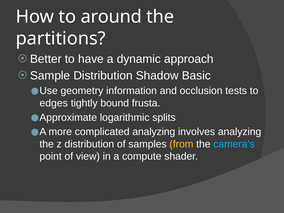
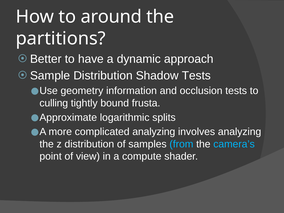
Shadow Basic: Basic -> Tests (196, 76)
edges: edges -> culling (54, 103)
from colour: yellow -> light blue (181, 144)
